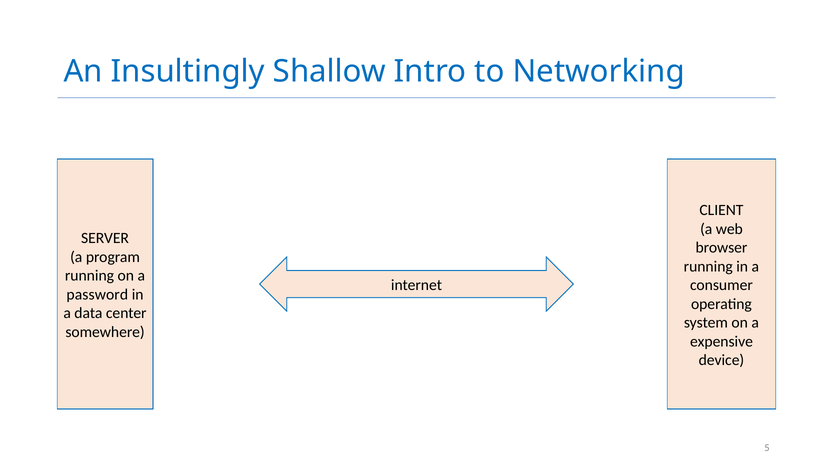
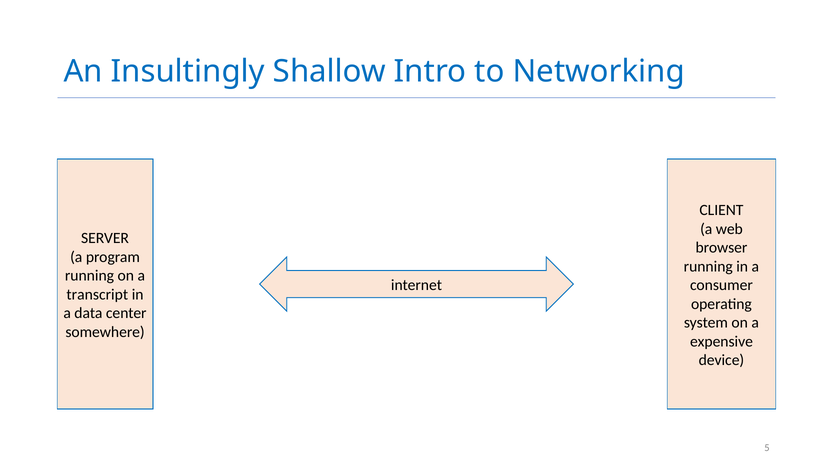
password: password -> transcript (97, 294)
